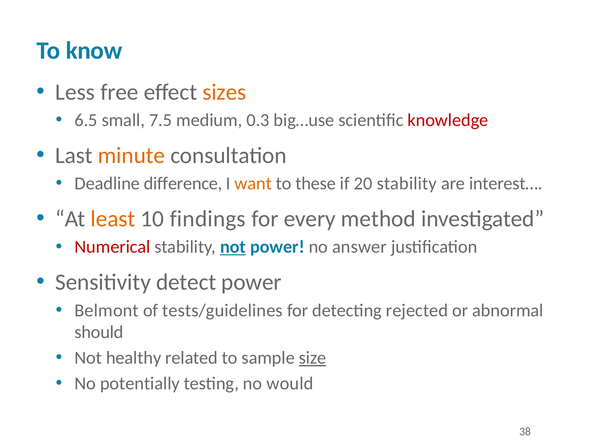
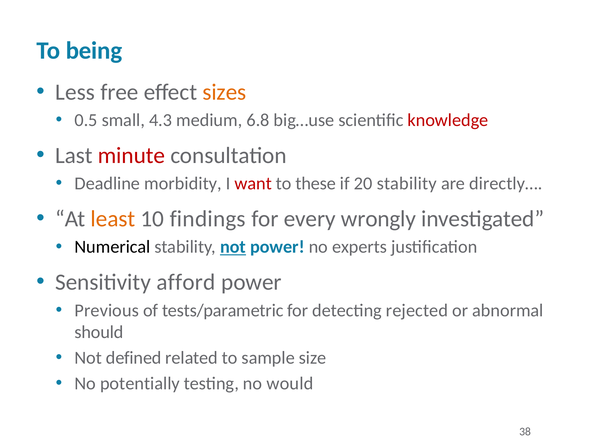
know: know -> being (94, 51)
6.5: 6.5 -> 0.5 (86, 120)
7.5: 7.5 -> 4.3 (161, 120)
0.3: 0.3 -> 6.8 (258, 120)
minute colour: orange -> red (131, 156)
difference: difference -> morbidity (183, 184)
want colour: orange -> red (253, 184)
interest…: interest… -> directly… (506, 184)
method: method -> wrongly (379, 219)
Numerical colour: red -> black (112, 247)
answer: answer -> experts (360, 247)
detect: detect -> afford (186, 282)
Belmont: Belmont -> Previous (107, 311)
tests/guidelines: tests/guidelines -> tests/parametric (223, 311)
healthy: healthy -> defined (134, 358)
size underline: present -> none (313, 358)
